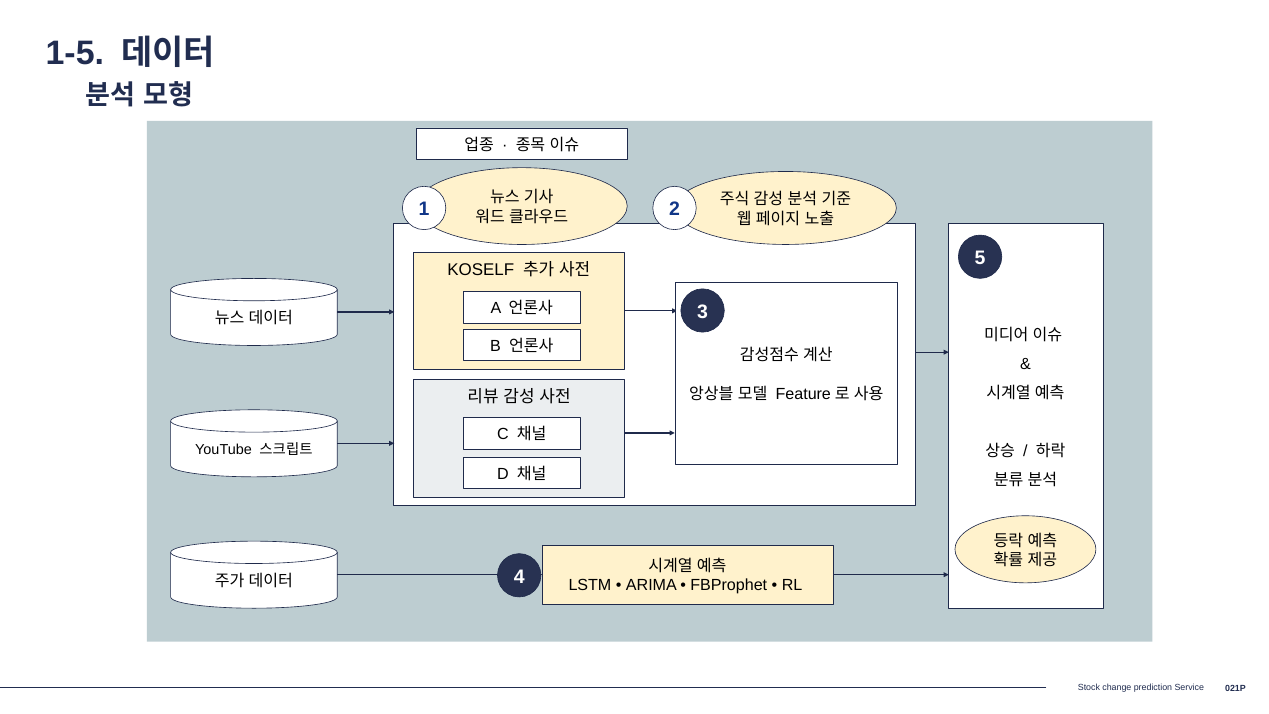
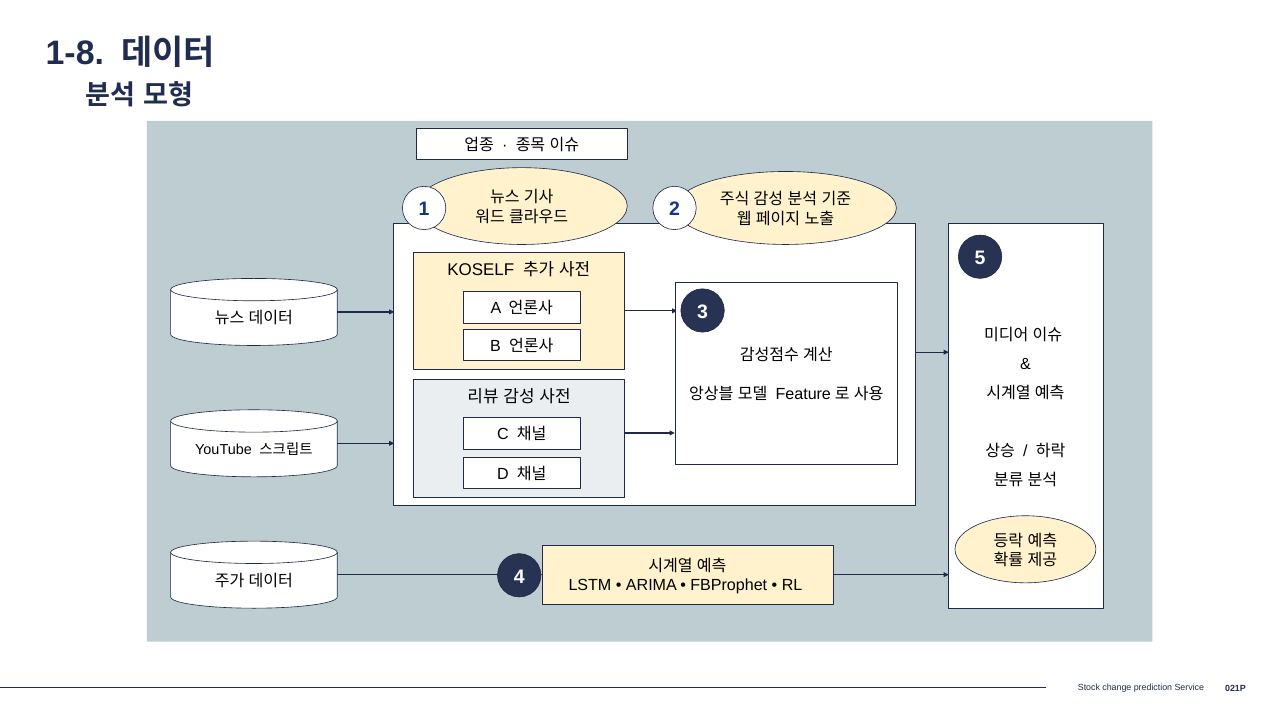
1-5: 1-5 -> 1-8 (75, 53)
